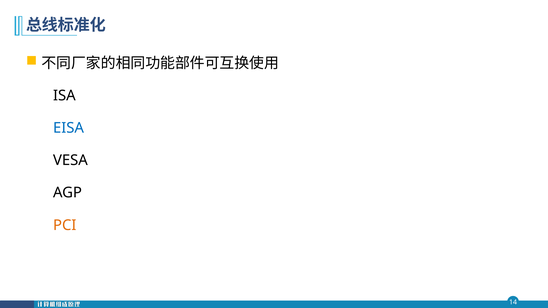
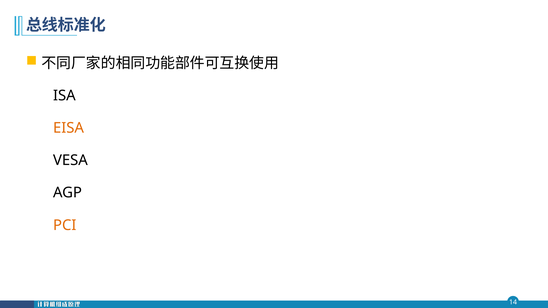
EISA colour: blue -> orange (68, 128)
